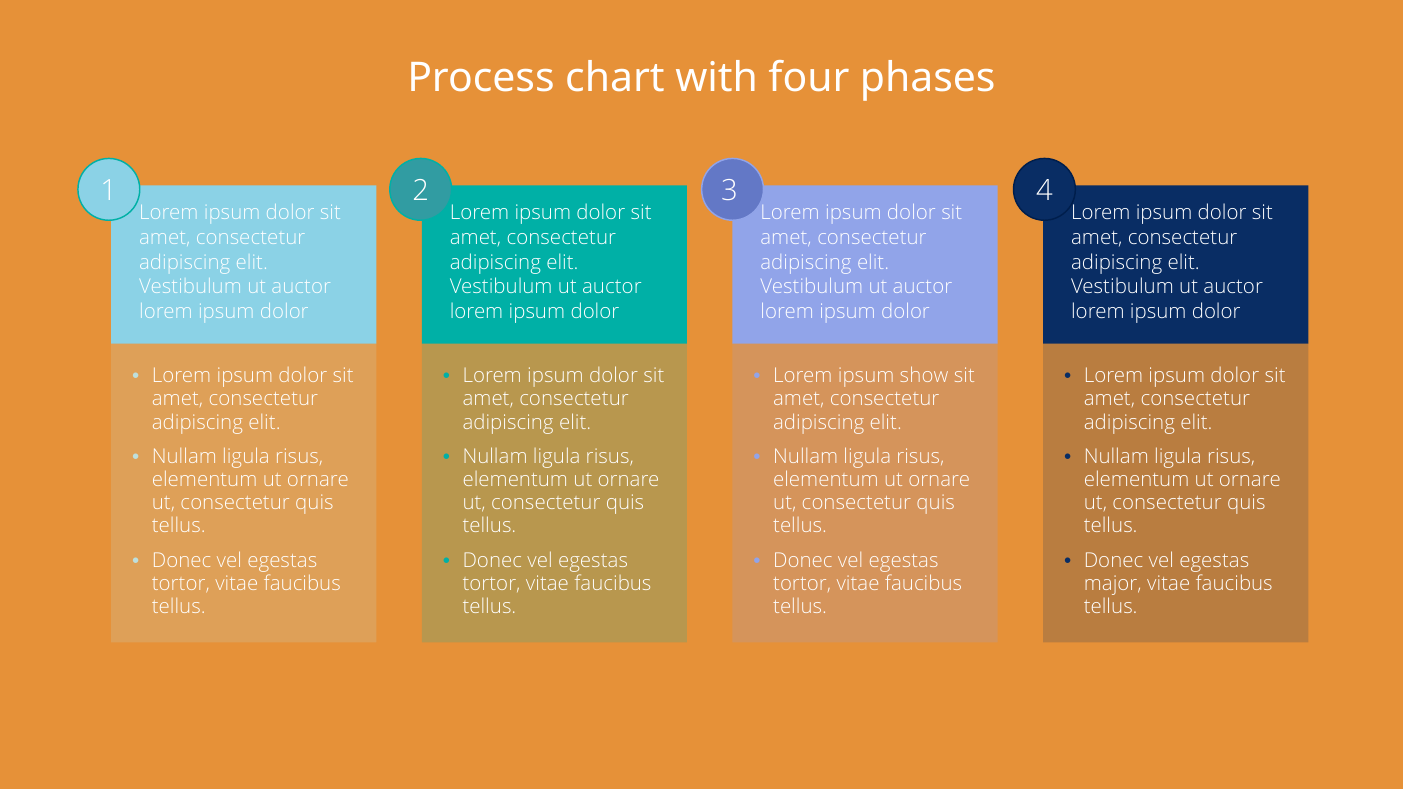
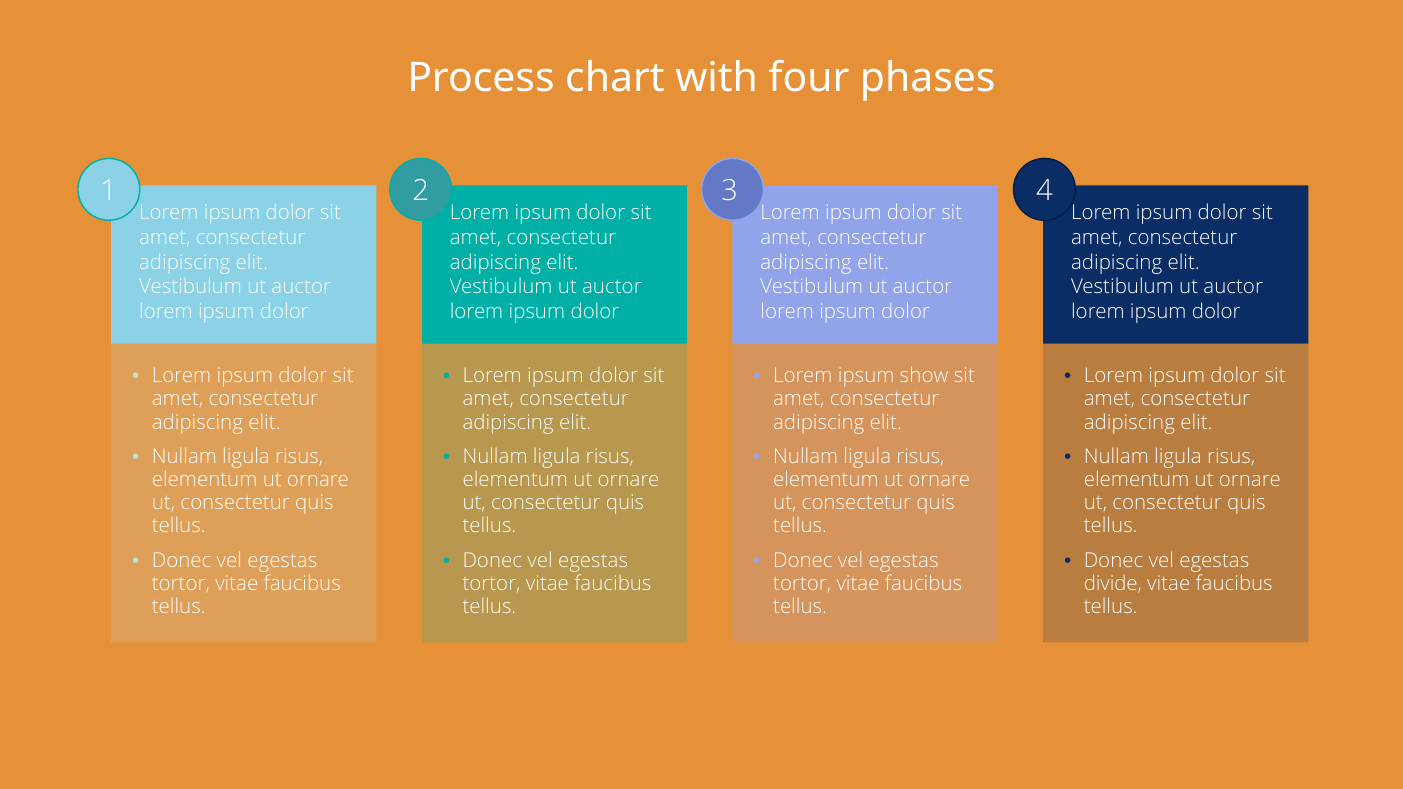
major: major -> divide (1113, 584)
